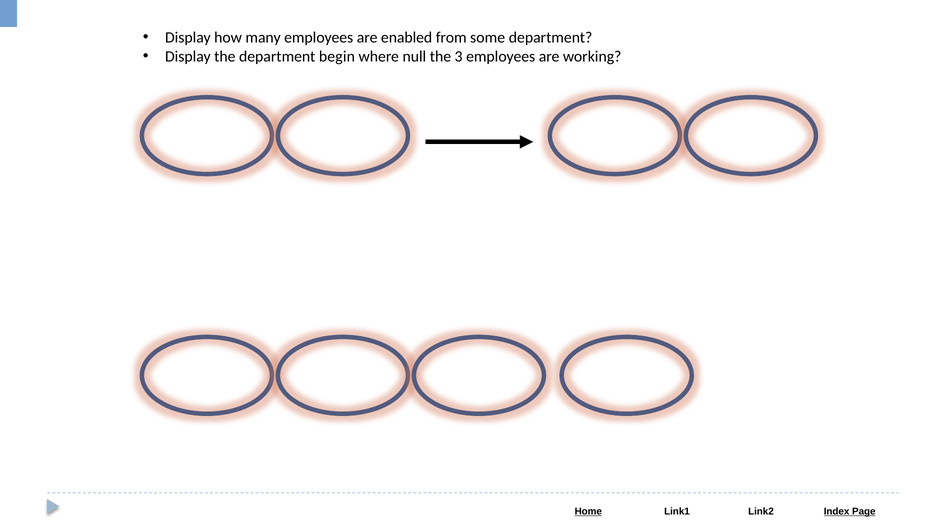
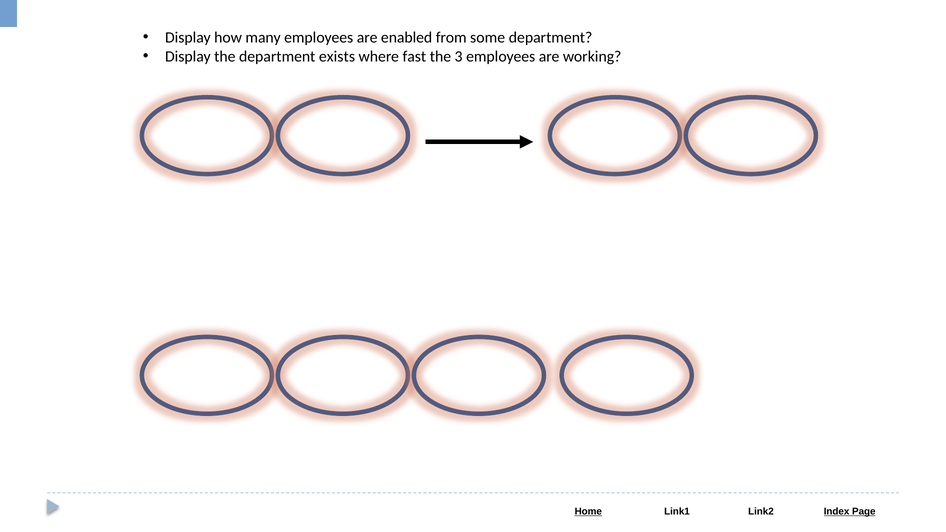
begin: begin -> exists (337, 57)
null: null -> fast (414, 57)
